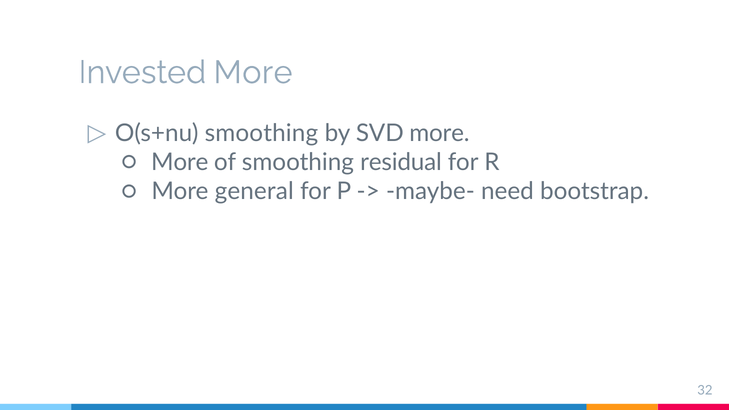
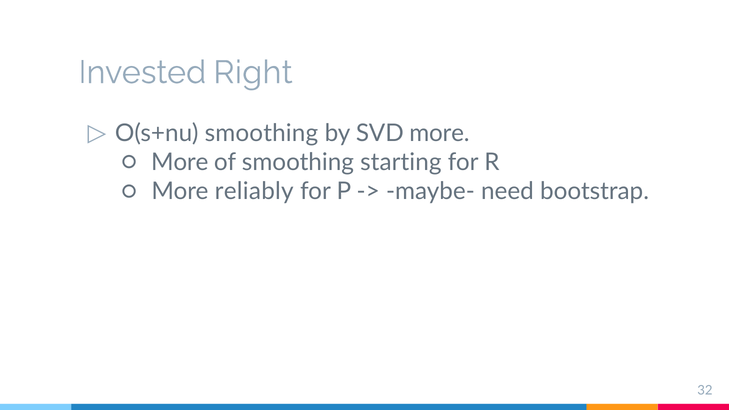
Invested More: More -> Right (253, 72)
residual: residual -> starting (401, 162)
general: general -> reliably (254, 191)
